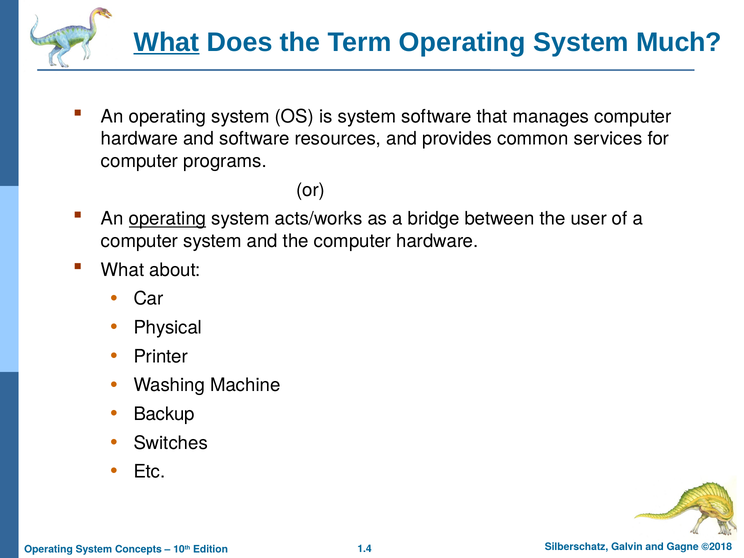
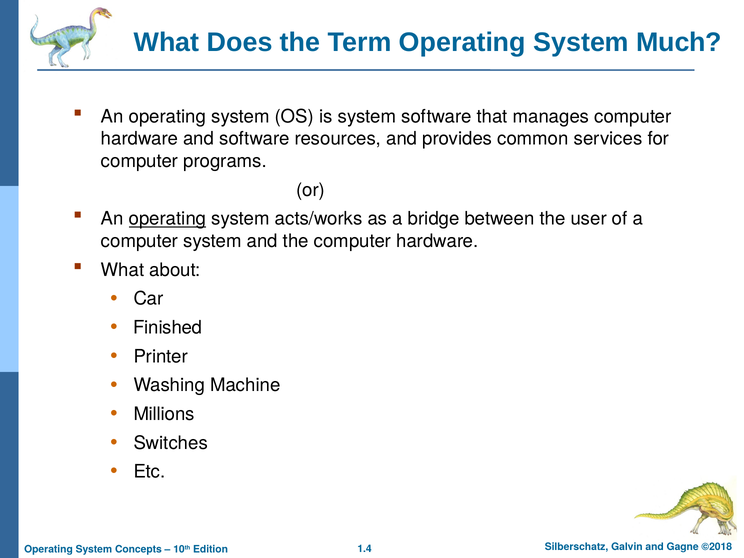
What underline: present -> none (167, 42)
Physical: Physical -> Finished (168, 328)
Backup: Backup -> Millions (164, 414)
